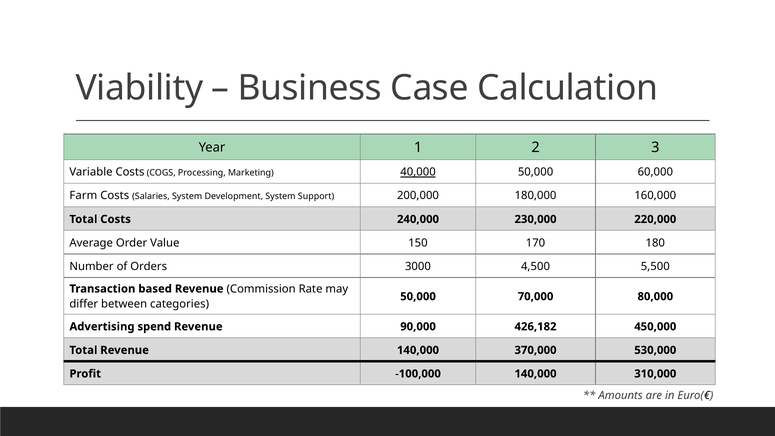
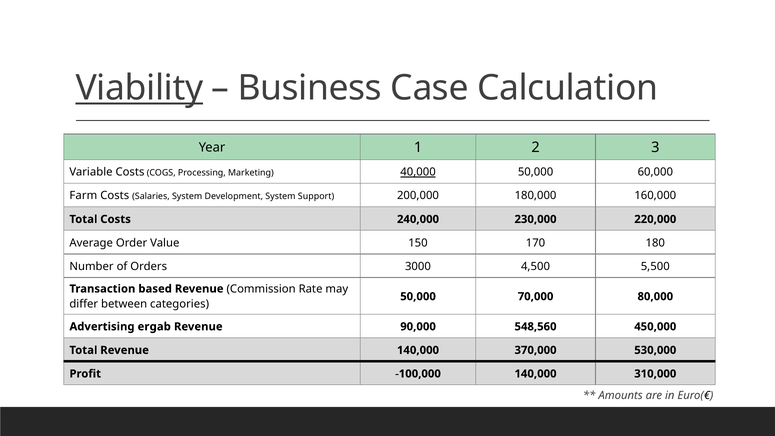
Viability underline: none -> present (139, 88)
spend: spend -> ergab (154, 327)
426,182: 426,182 -> 548,560 (536, 327)
